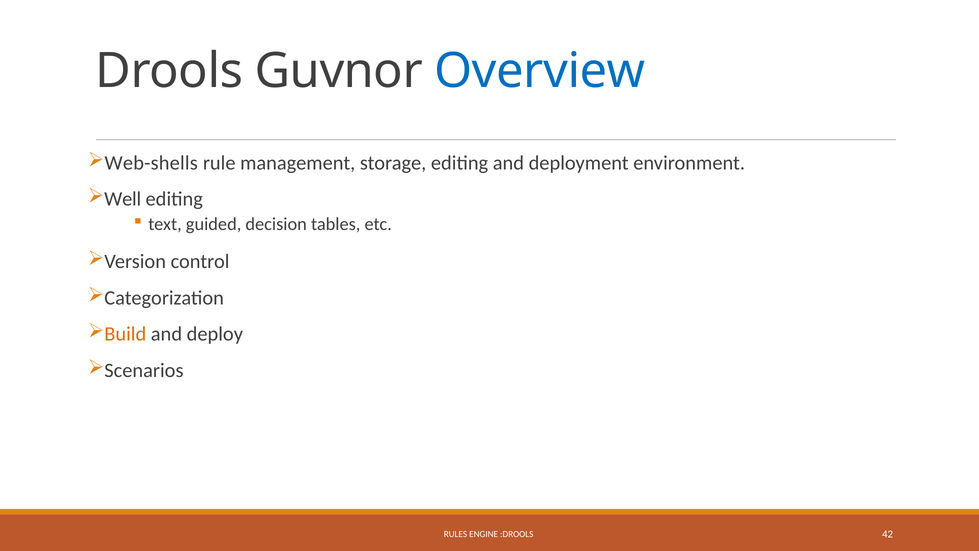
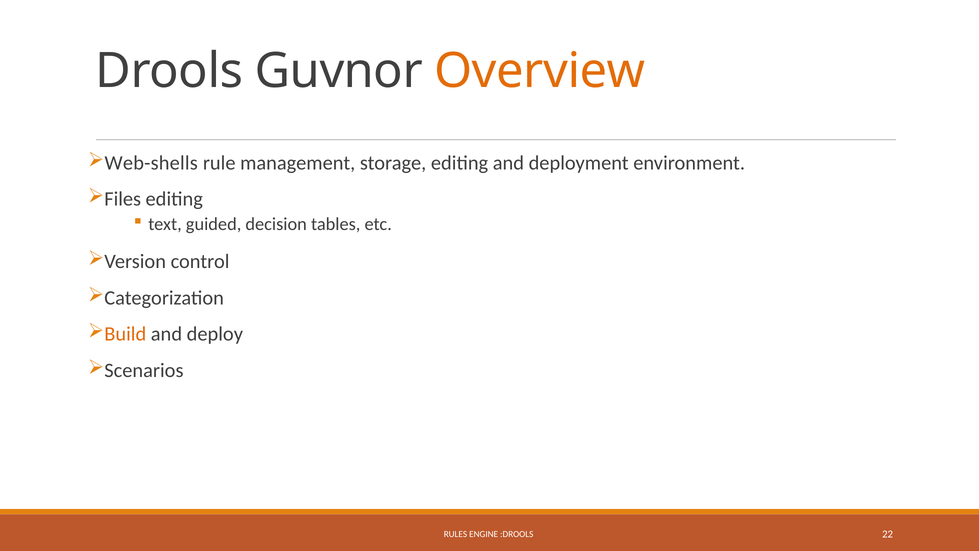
Overview colour: blue -> orange (540, 71)
Well: Well -> Files (123, 199)
42: 42 -> 22 (888, 534)
